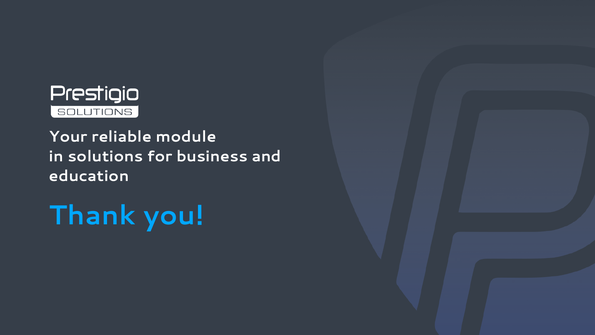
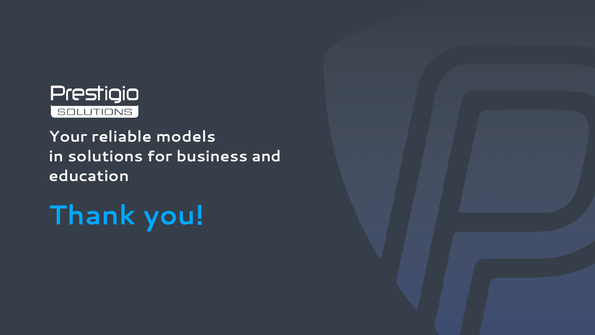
module: module -> models (186, 137)
